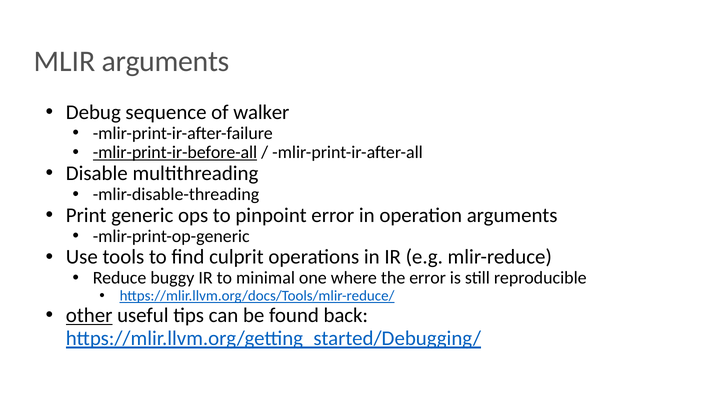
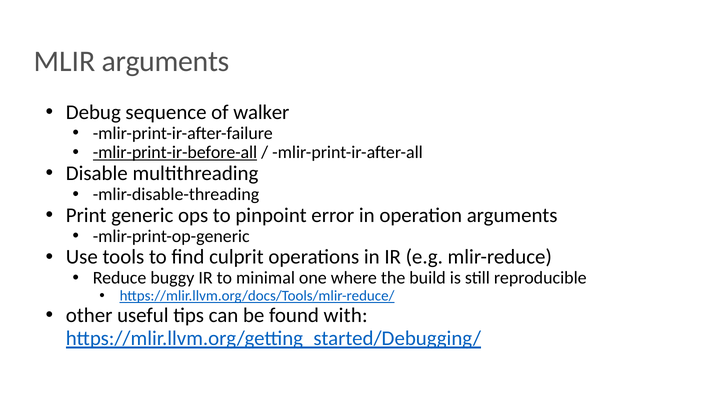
the error: error -> build (428, 278)
other underline: present -> none (89, 316)
back: back -> with (346, 316)
